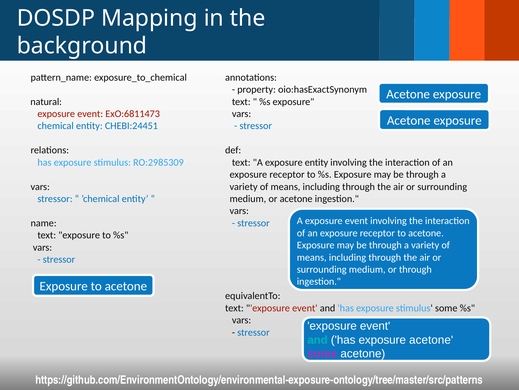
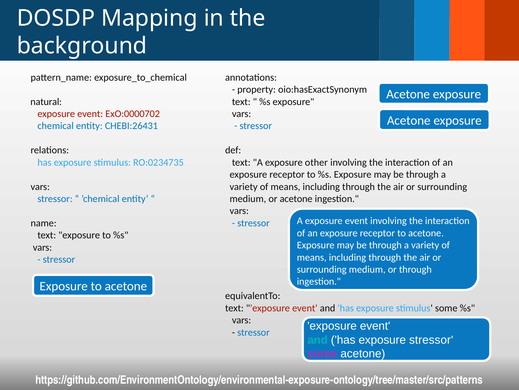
ExO:6811473: ExO:6811473 -> ExO:0000702 (133, 114)
CHEBI:24451: CHEBI:24451 -> CHEBI:26431 (131, 126)
RO:2985309: RO:2985309 -> RO:0234735 (158, 162)
exposure entity: entity -> other (316, 162)
has exposure acetone: acetone -> stressor (431, 339)
